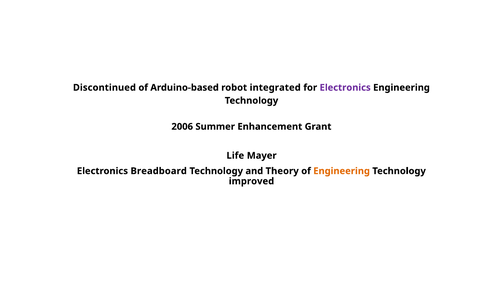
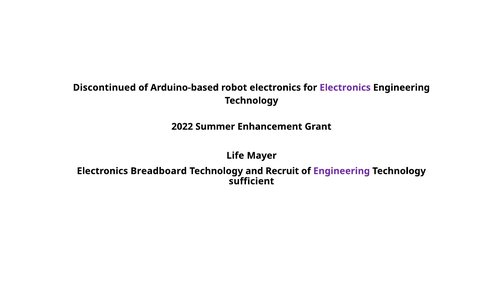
robot integrated: integrated -> electronics (275, 88)
2006: 2006 -> 2022 (182, 127)
Theory: Theory -> Recruit (282, 171)
Engineering colour: orange -> purple (342, 171)
improved: improved -> sufficient (251, 181)
